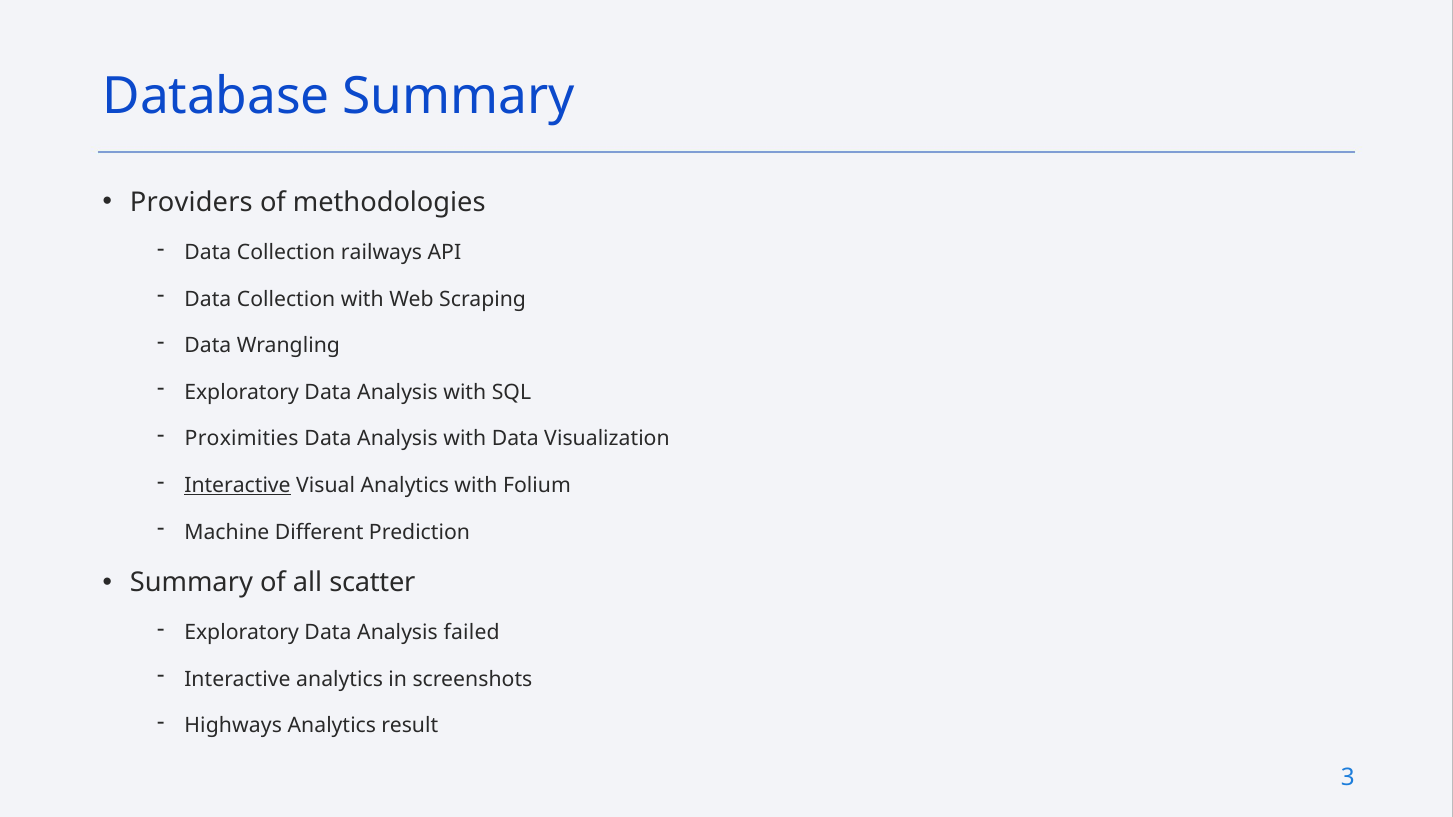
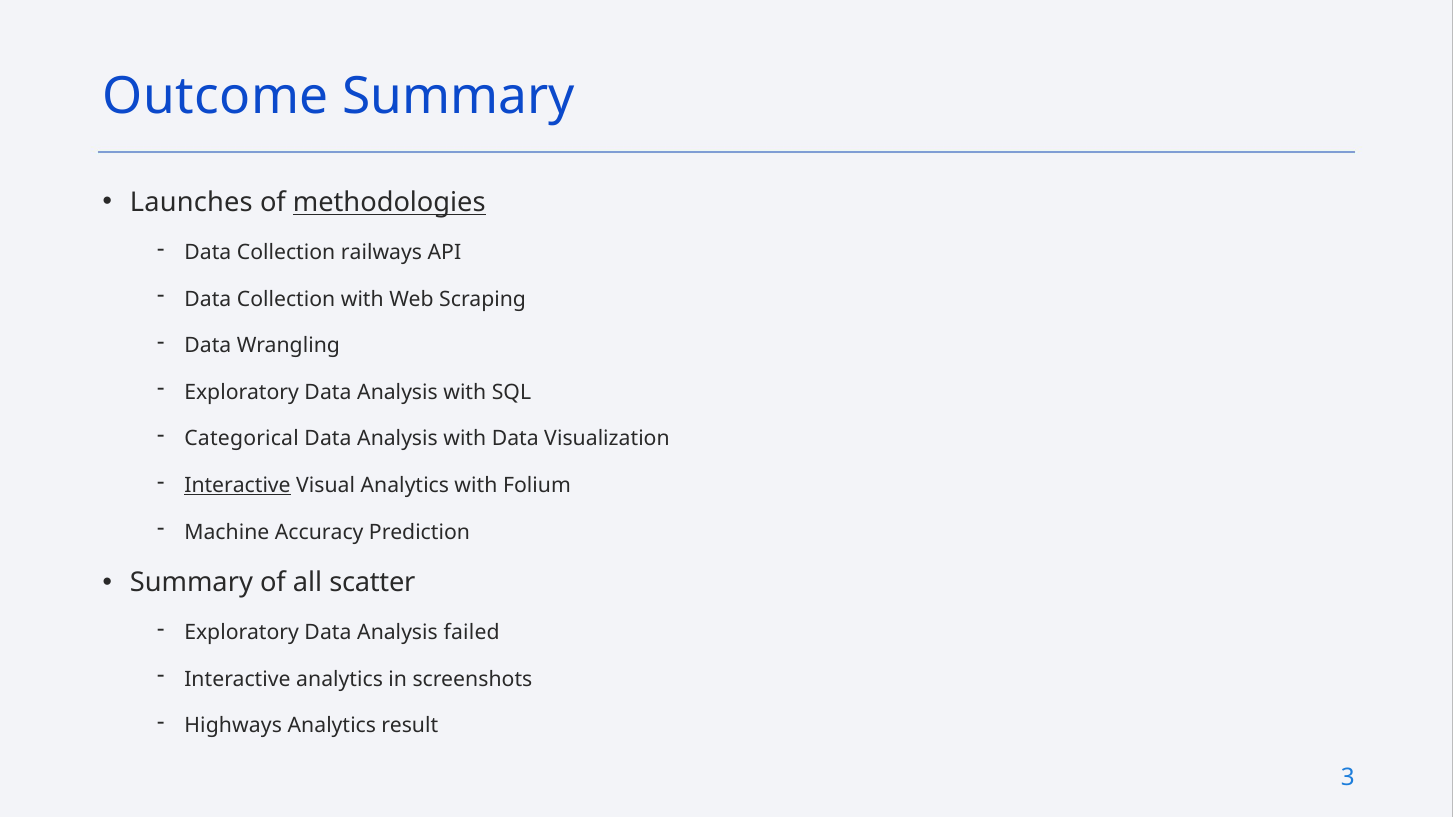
Database: Database -> Outcome (216, 97)
Providers: Providers -> Launches (191, 203)
methodologies underline: none -> present (389, 203)
Proximities: Proximities -> Categorical (242, 439)
Different: Different -> Accuracy (319, 532)
